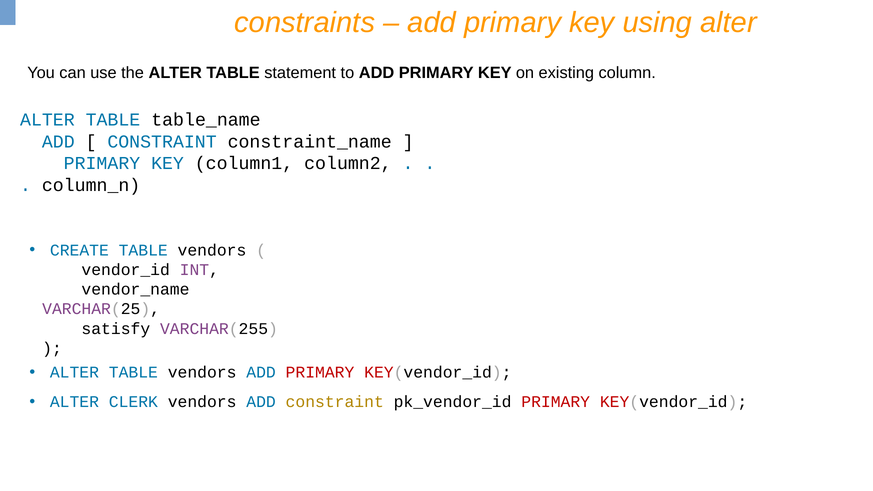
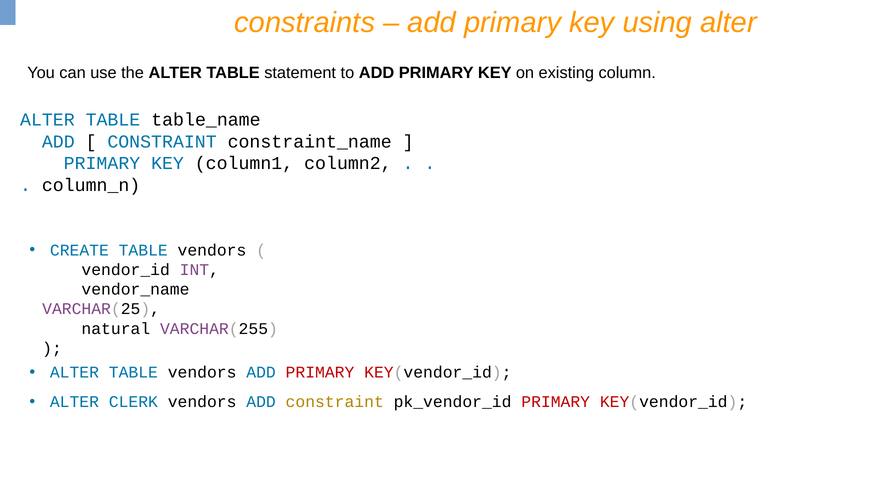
satisfy: satisfy -> natural (116, 329)
